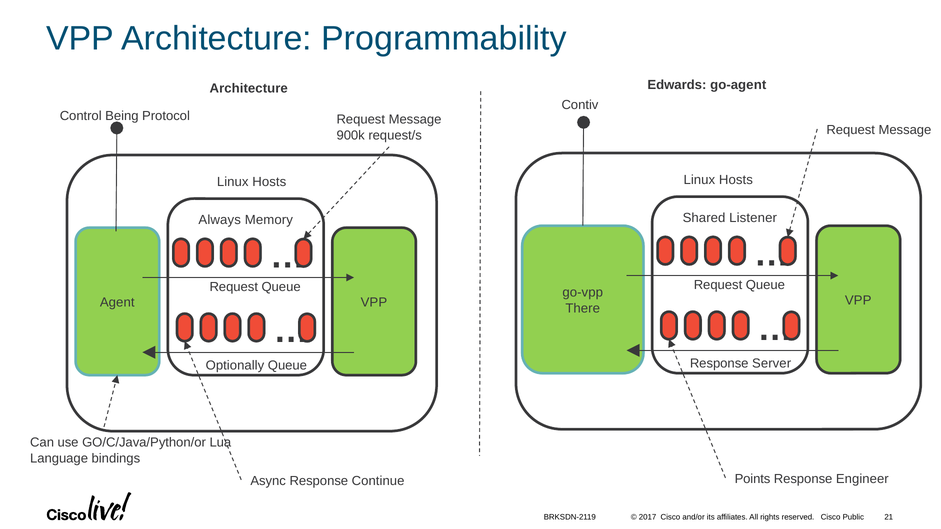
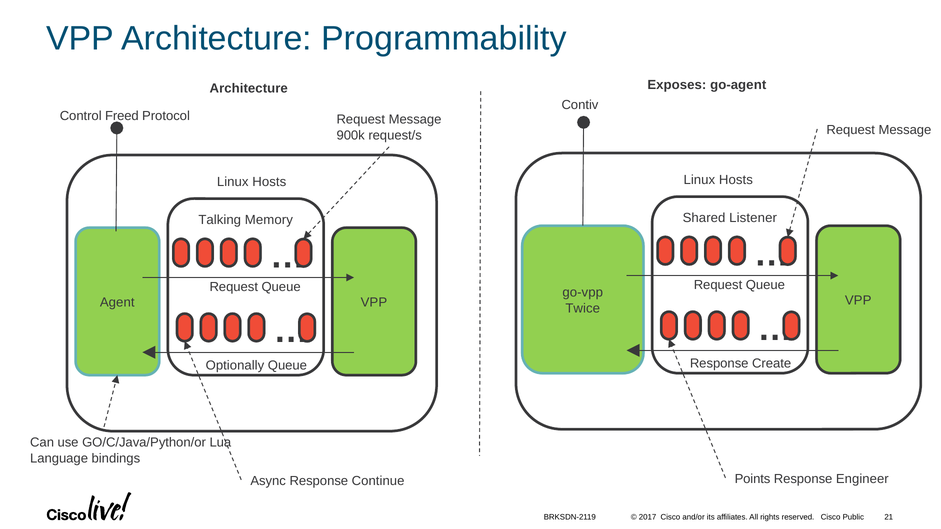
Edwards: Edwards -> Exposes (677, 85)
Being: Being -> Freed (122, 116)
Always: Always -> Talking (220, 220)
There: There -> Twice (583, 309)
Server: Server -> Create (772, 364)
